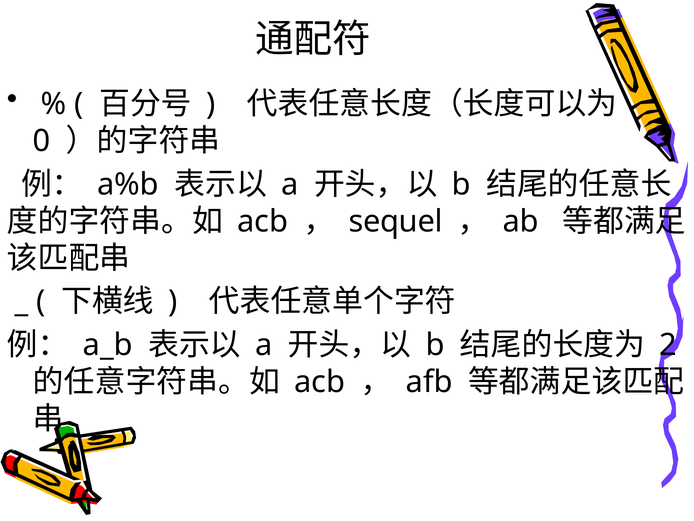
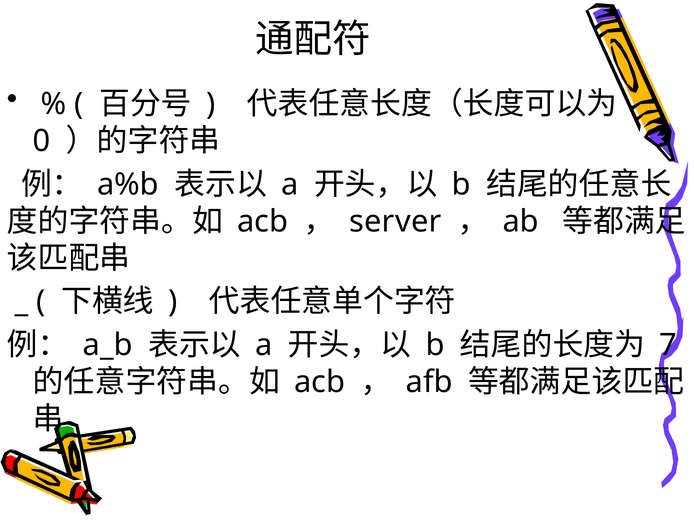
sequel: sequel -> server (395, 221)
2: 2 -> 7 (668, 345)
